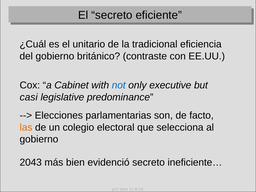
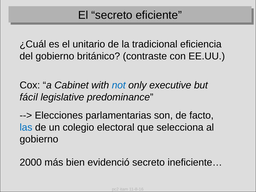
casi: casi -> fácil (29, 97)
las colour: orange -> blue (26, 127)
2043: 2043 -> 2000 (31, 162)
